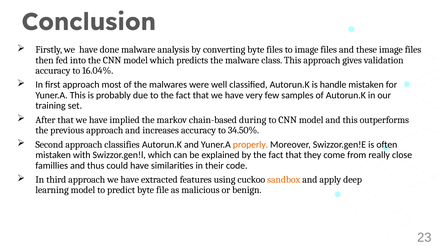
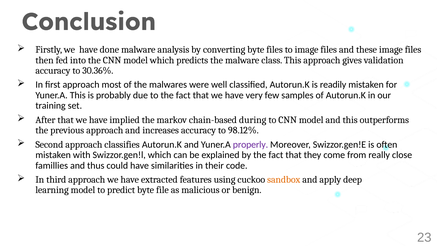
16.04%: 16.04% -> 30.36% (98, 71)
handle: handle -> readily (333, 85)
34.50%: 34.50% -> 98.12% (243, 130)
properly colour: orange -> purple (251, 144)
